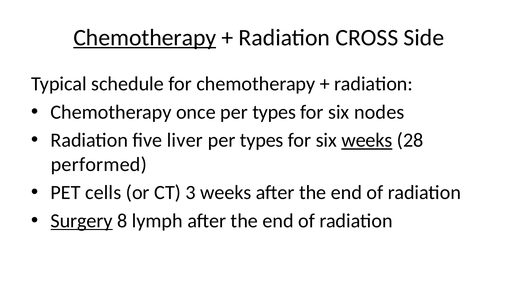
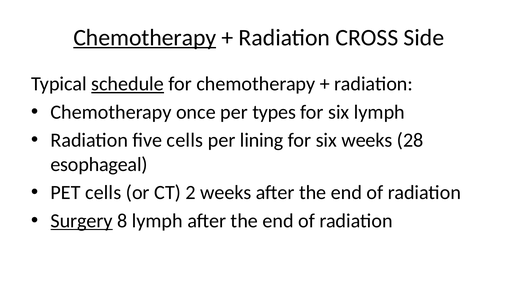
schedule underline: none -> present (128, 84)
six nodes: nodes -> lymph (379, 112)
five liver: liver -> cells (185, 141)
types: types -> lining (262, 141)
weeks underline: present -> none (367, 141)
performed: performed -> esophageal (99, 165)
3: 3 -> 2 (191, 193)
